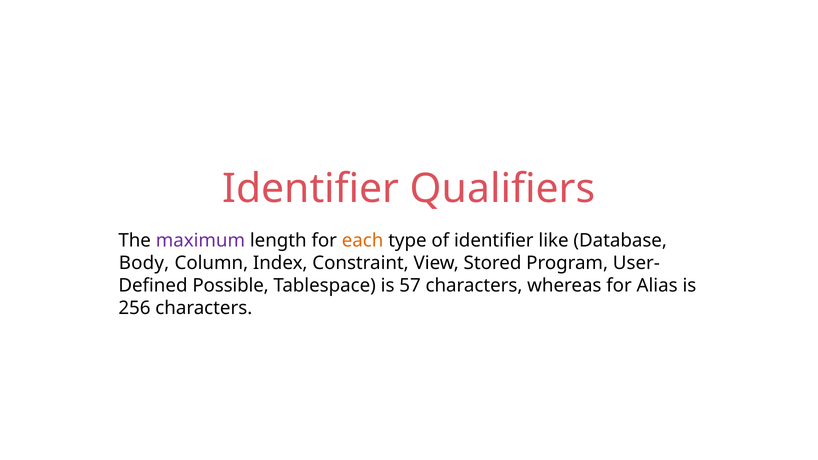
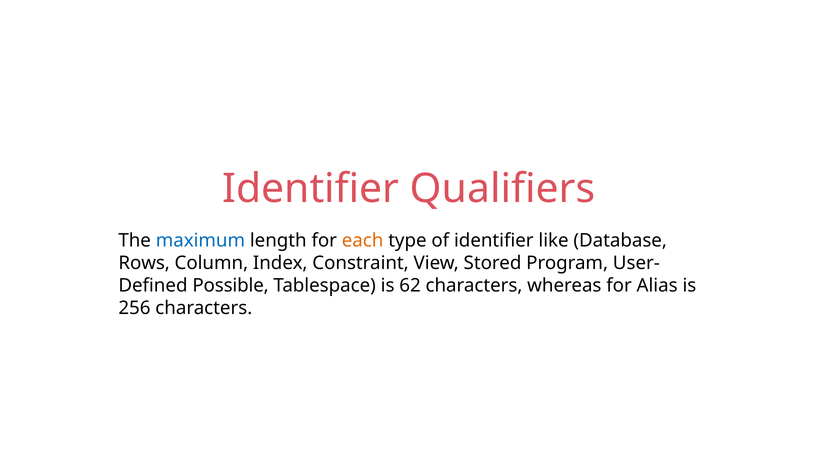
maximum colour: purple -> blue (200, 241)
Body: Body -> Rows (144, 263)
57: 57 -> 62 (410, 286)
